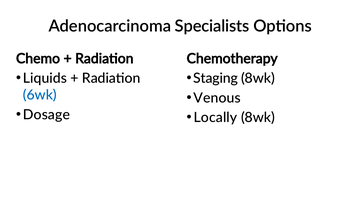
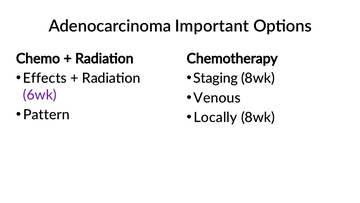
Specialists: Specialists -> Important (212, 26)
Liquids: Liquids -> Effects (45, 78)
6wk colour: blue -> purple (40, 95)
Dosage: Dosage -> Pattern (46, 114)
